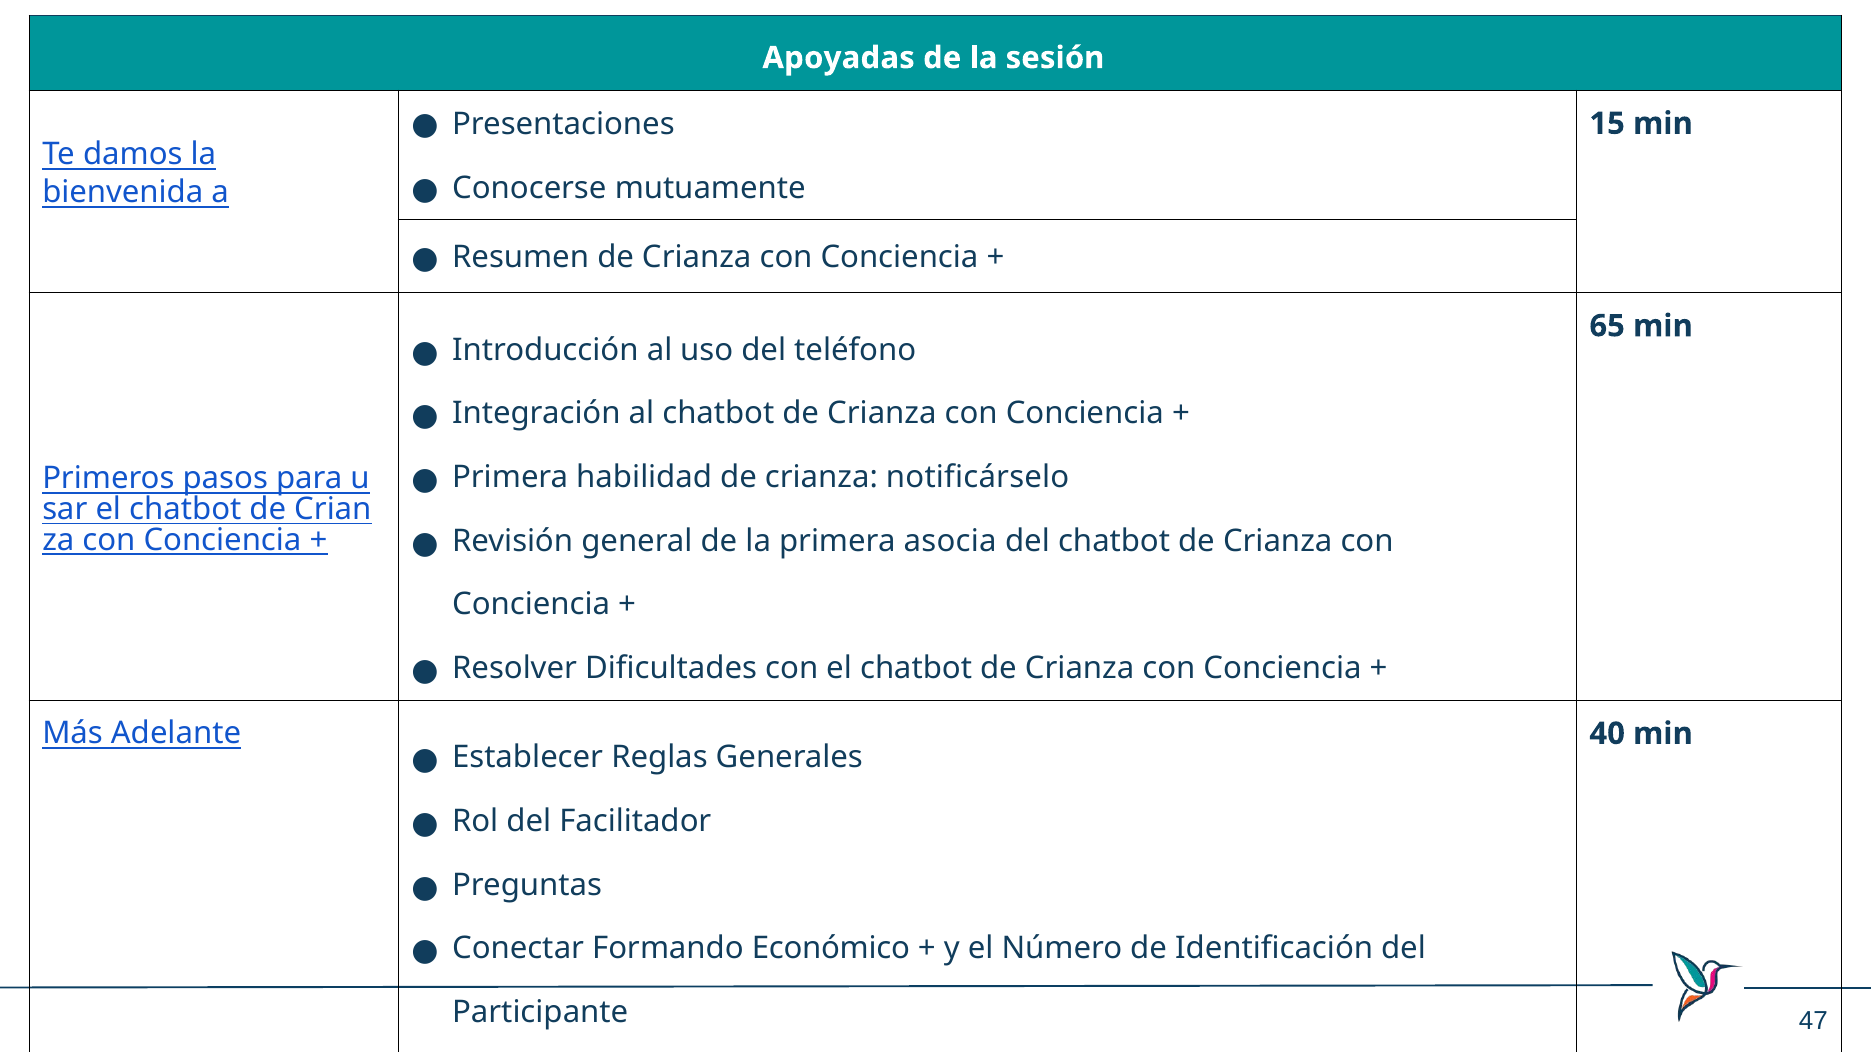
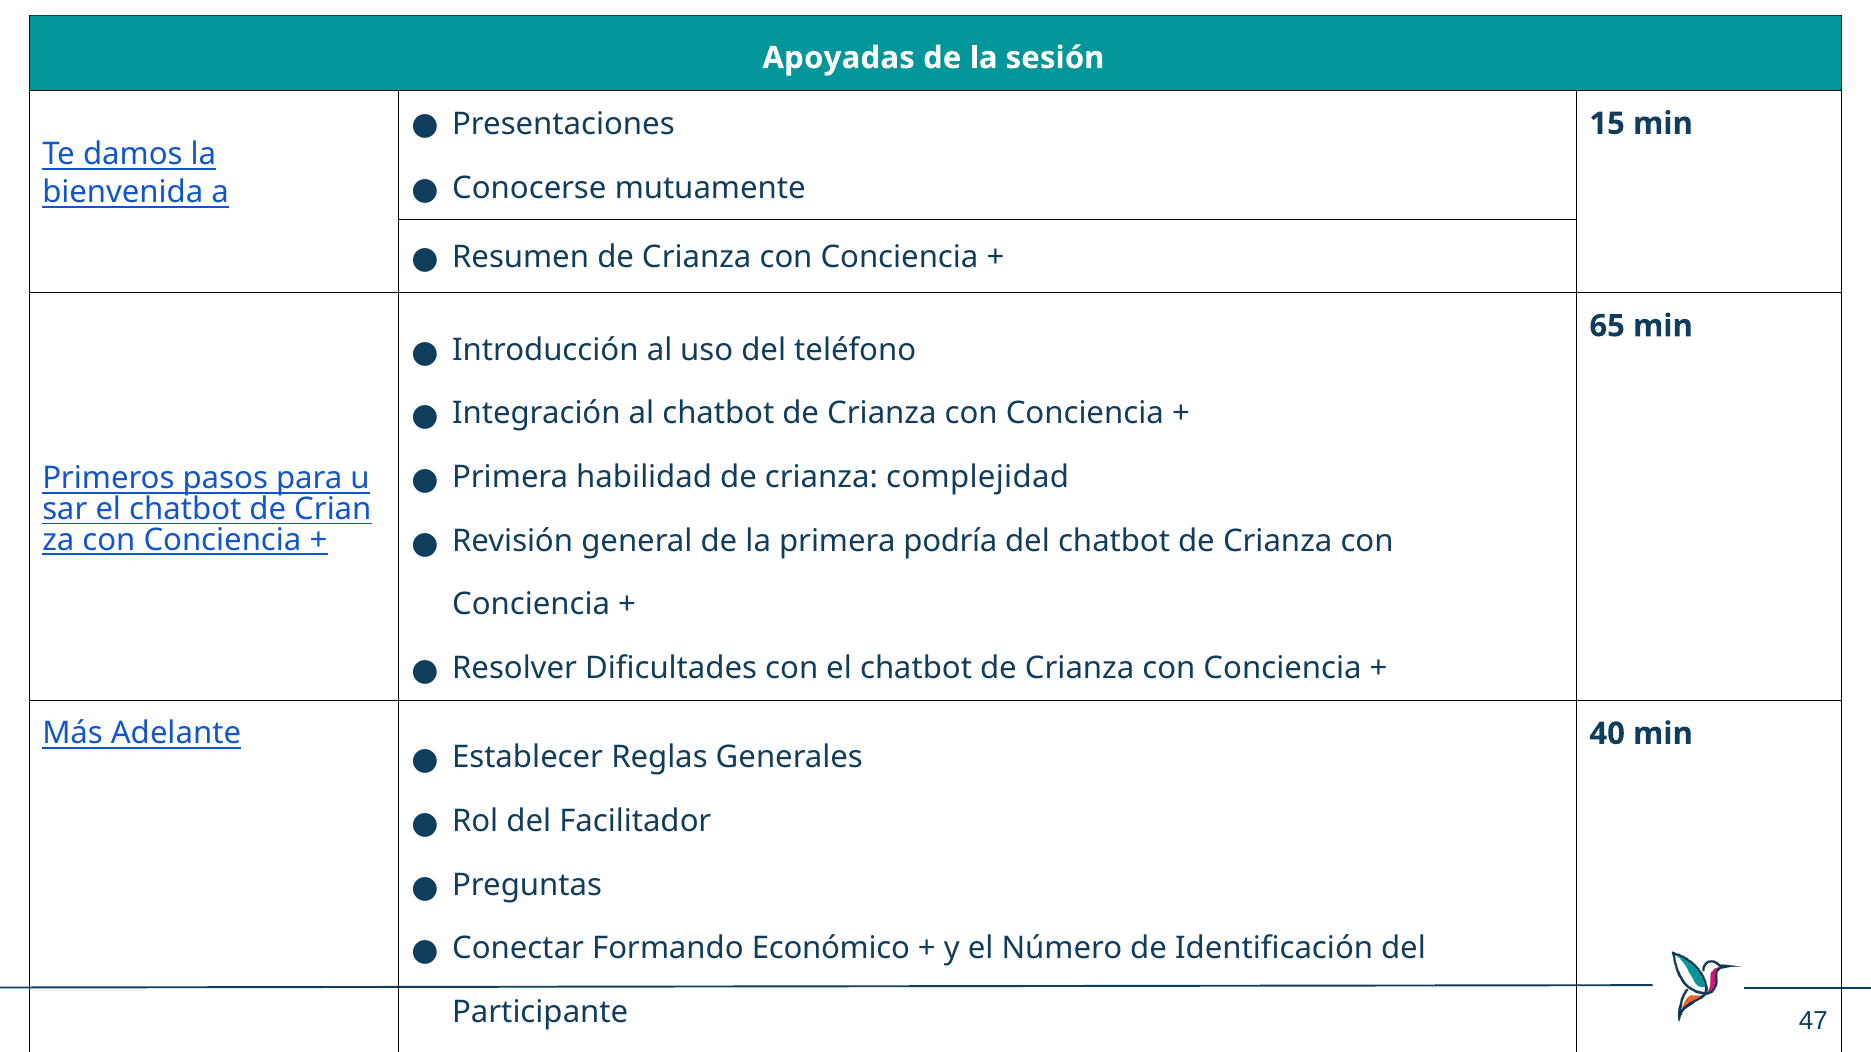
notificárselo: notificárselo -> complejidad (978, 477)
asocia: asocia -> podría (950, 541)
